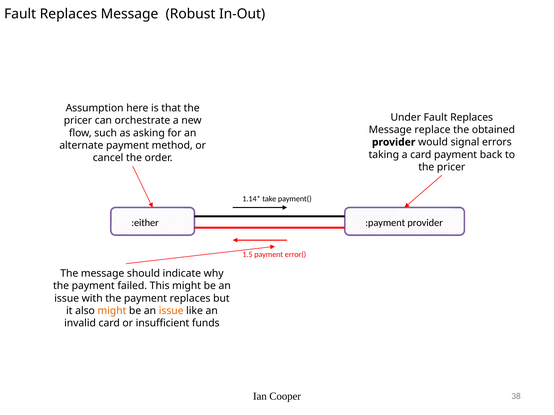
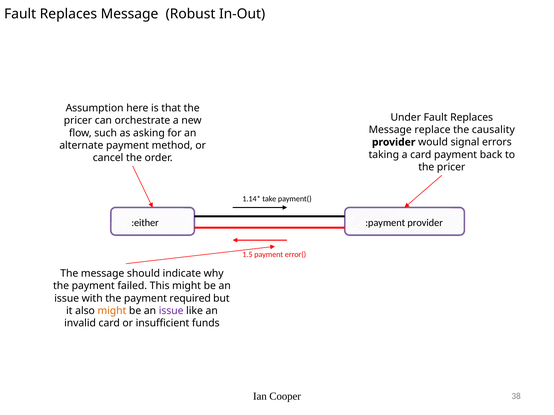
obtained: obtained -> causality (493, 130)
payment replaces: replaces -> required (190, 299)
issue colour: orange -> purple (171, 311)
